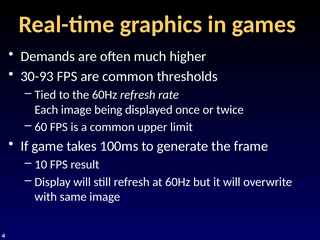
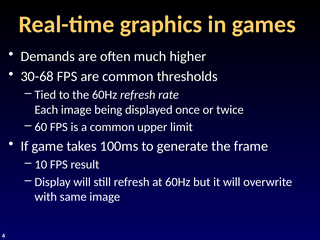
30-93: 30-93 -> 30-68 (37, 76)
